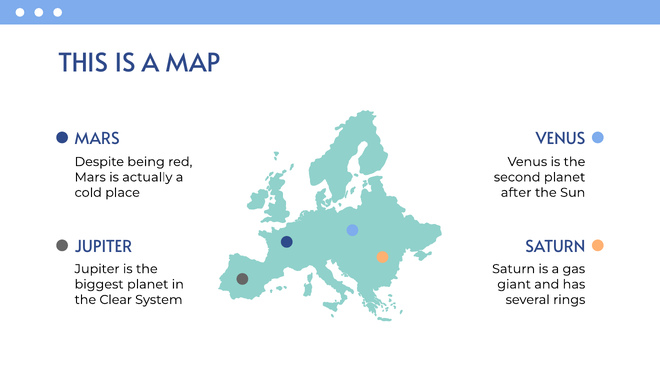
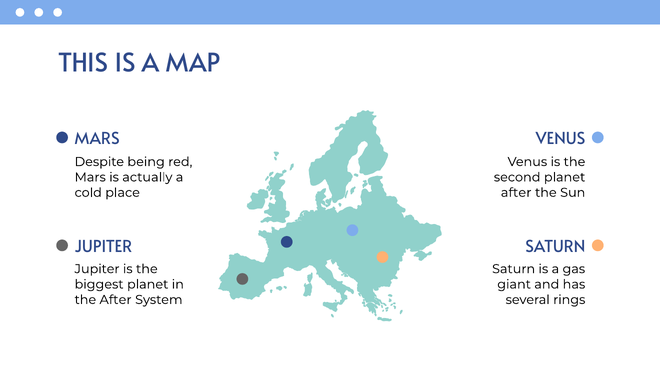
the Clear: Clear -> After (116, 300)
